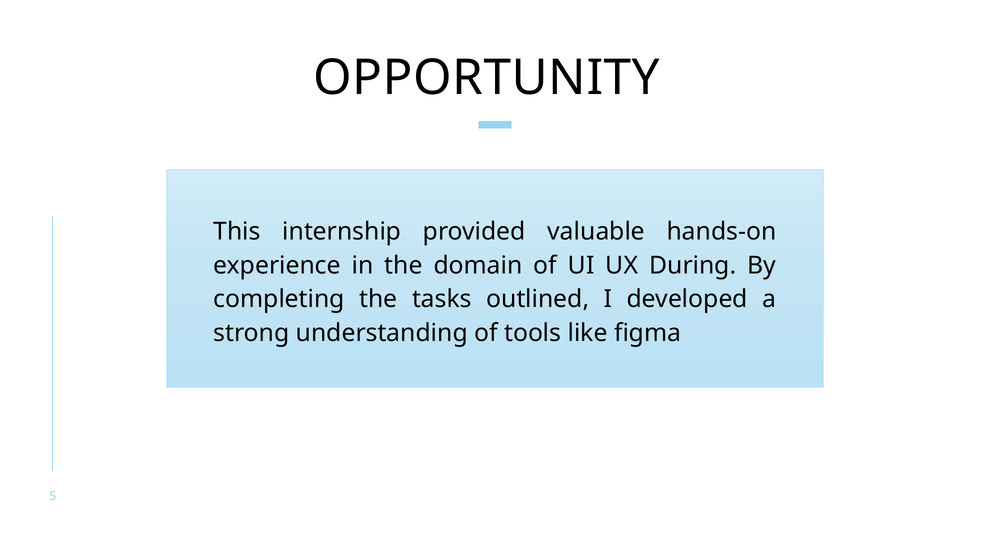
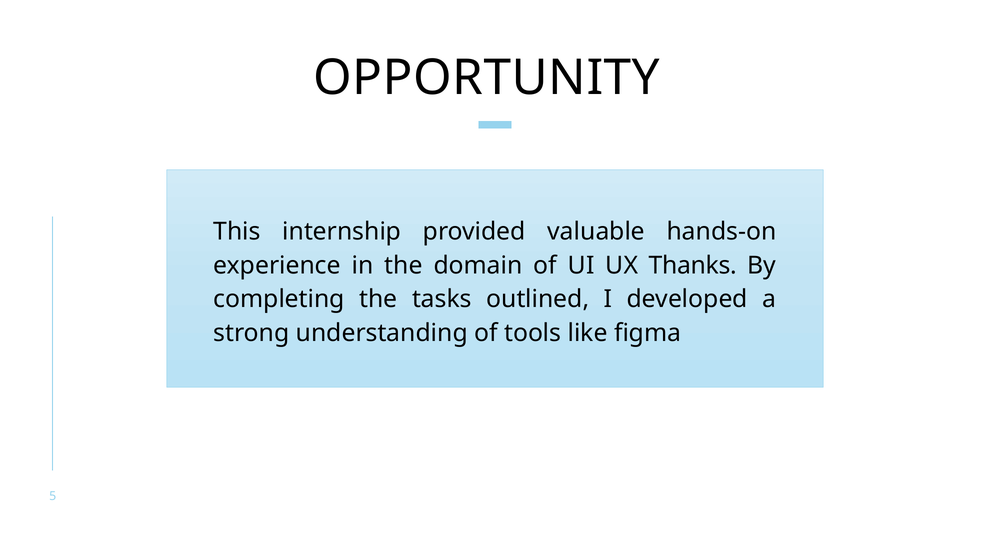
During: During -> Thanks (693, 265)
